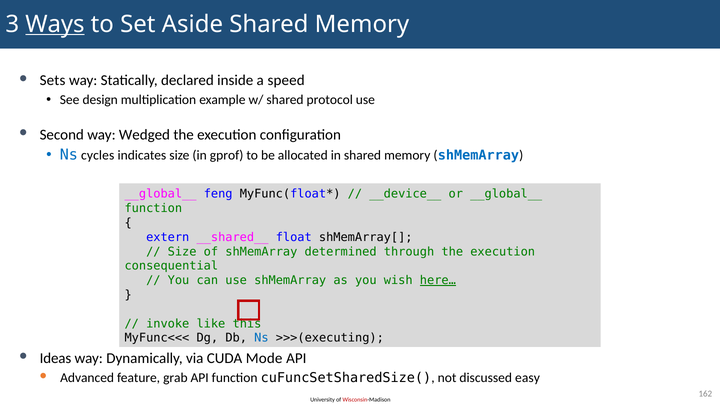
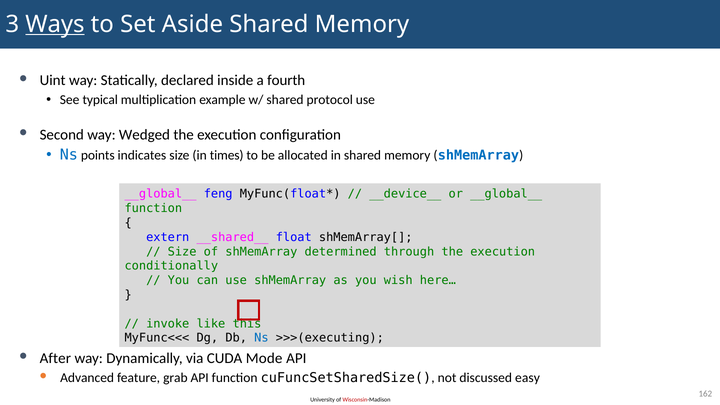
Sets: Sets -> Uint (53, 81)
speed: speed -> fourth (286, 81)
design: design -> typical (100, 100)
cycles: cycles -> points (98, 155)
gprof: gprof -> times (227, 155)
consequential: consequential -> conditionally (171, 266)
here… underline: present -> none (438, 280)
Ideas: Ideas -> After (55, 358)
